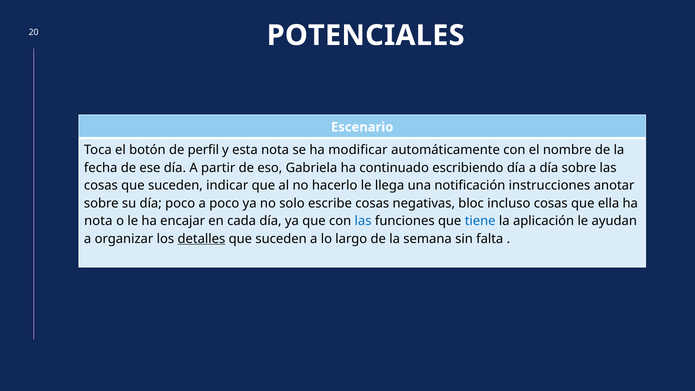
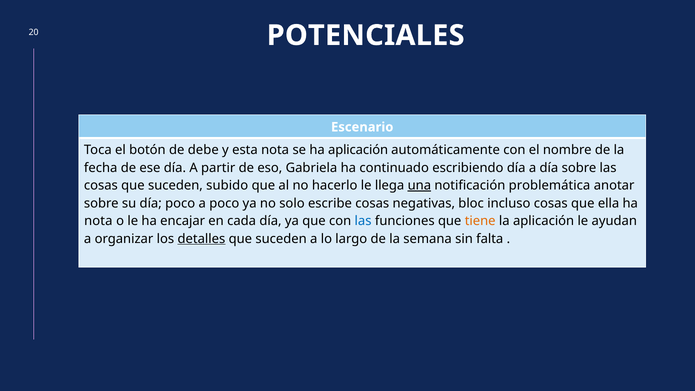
perfil: perfil -> debe (203, 150)
ha modificar: modificar -> aplicación (358, 150)
indicar: indicar -> subido (227, 185)
una underline: none -> present (419, 185)
instrucciones: instrucciones -> problemática (550, 185)
tiene colour: blue -> orange (480, 221)
